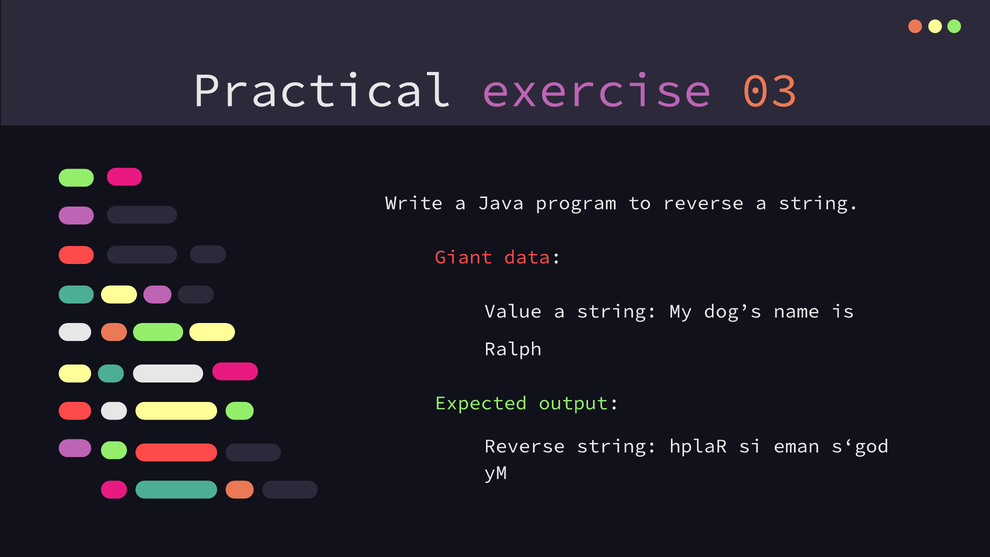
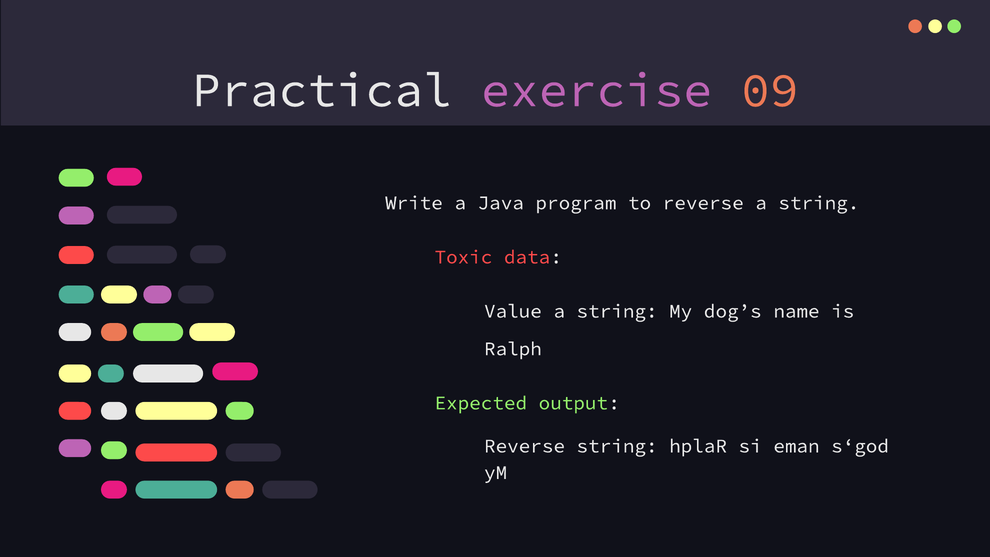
03: 03 -> 09 (770, 90)
Giant: Giant -> Toxic (463, 257)
